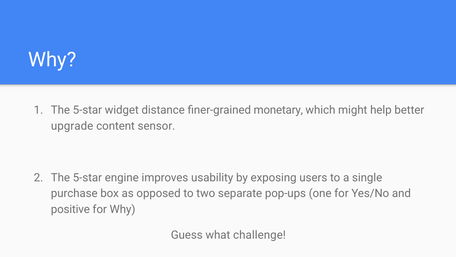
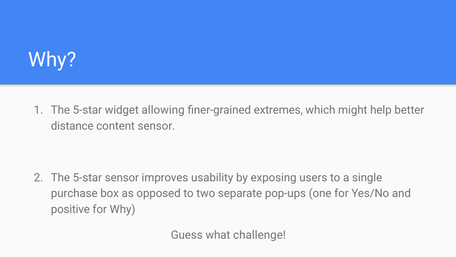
distance: distance -> allowing (163, 110)
monetary: monetary -> extremes (278, 110)
upgrade: upgrade -> distance (72, 126)
5-star engine: engine -> sensor (122, 177)
